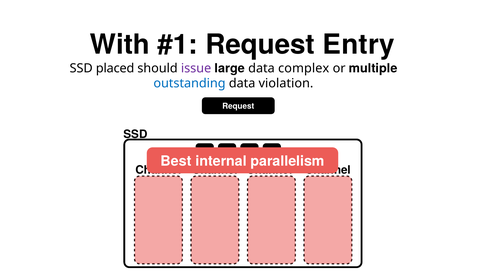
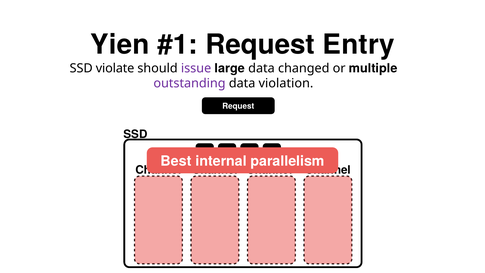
With: With -> Yien (120, 45)
placed: placed -> violate (115, 68)
complex: complex -> changed (304, 68)
outstanding colour: blue -> purple (190, 83)
